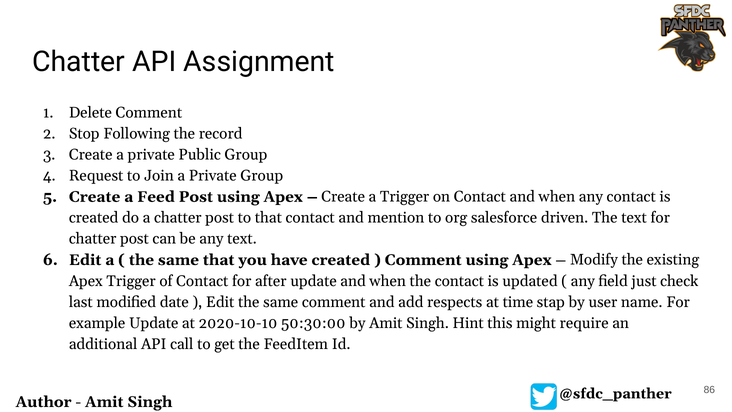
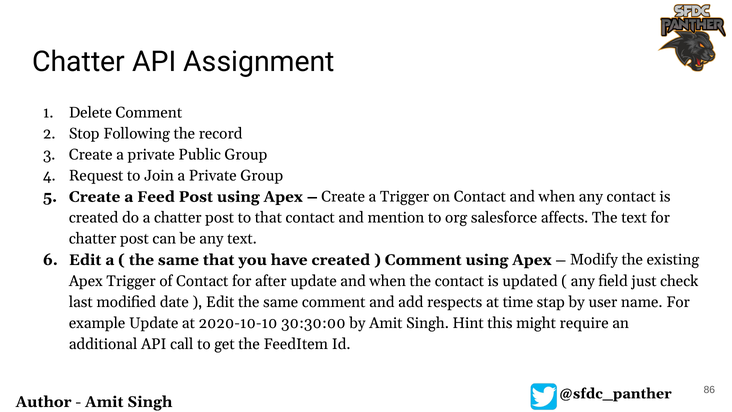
driven: driven -> affects (565, 218)
50:30:00: 50:30:00 -> 30:30:00 (313, 323)
